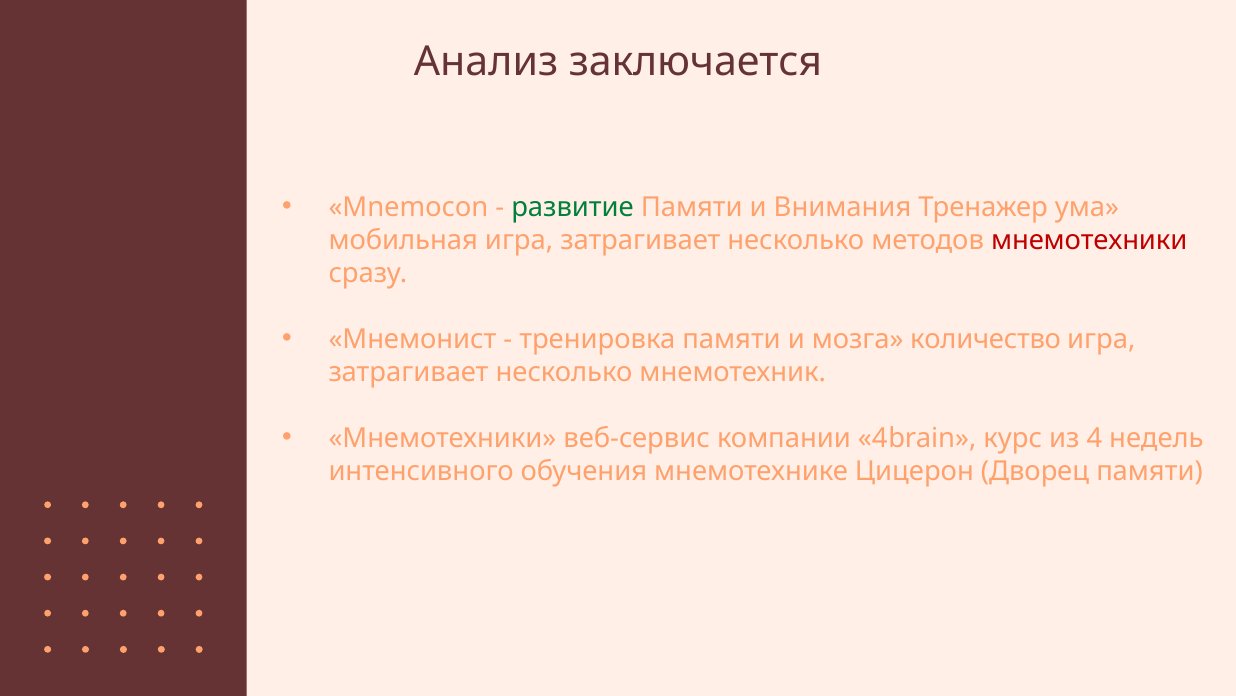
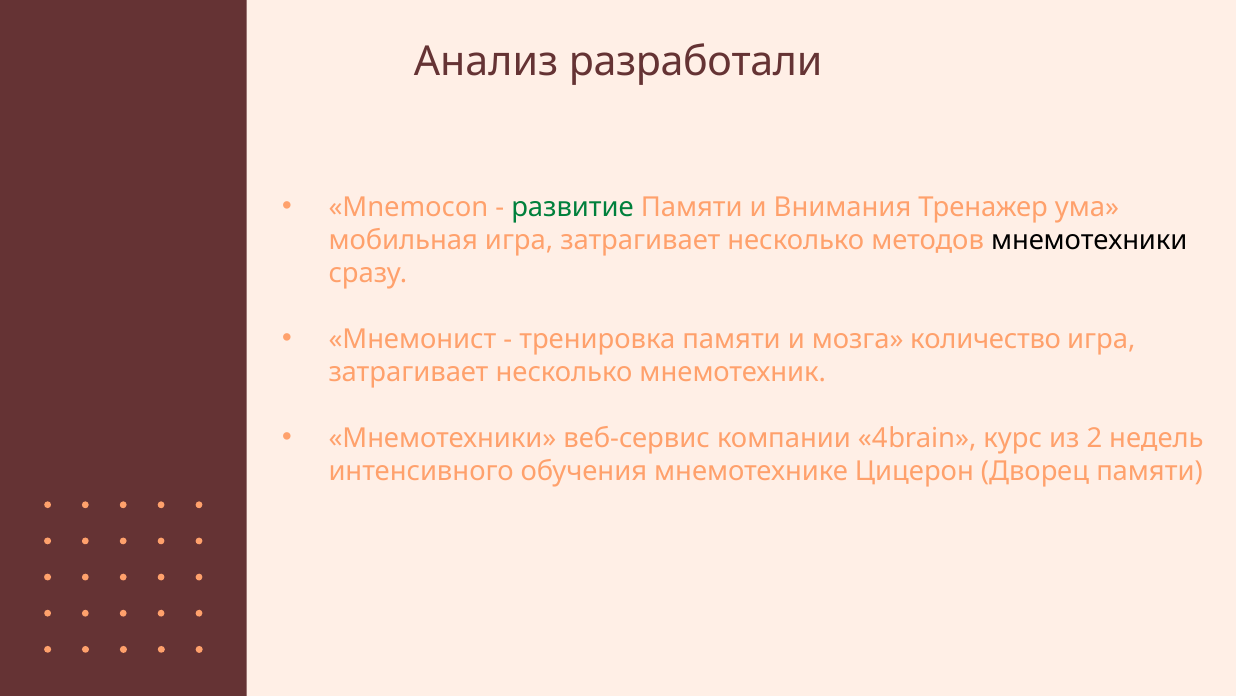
заключается: заключается -> разработали (696, 62)
мнемотехники colour: red -> black (1089, 240)
4: 4 -> 2 (1094, 438)
